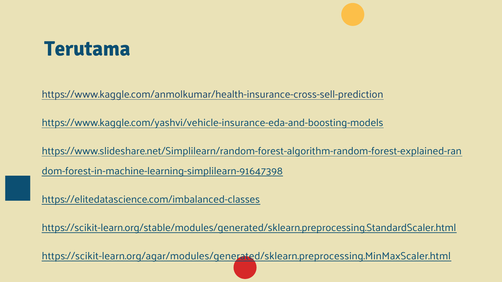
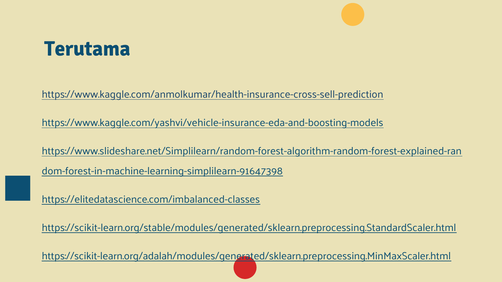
https://scikit-learn.org/agar/modules/generated/sklearn.preprocessing.MinMaxScaler.html: https://scikit-learn.org/agar/modules/generated/sklearn.preprocessing.MinMaxScaler.html -> https://scikit-learn.org/adalah/modules/generated/sklearn.preprocessing.MinMaxScaler.html (246, 256)
